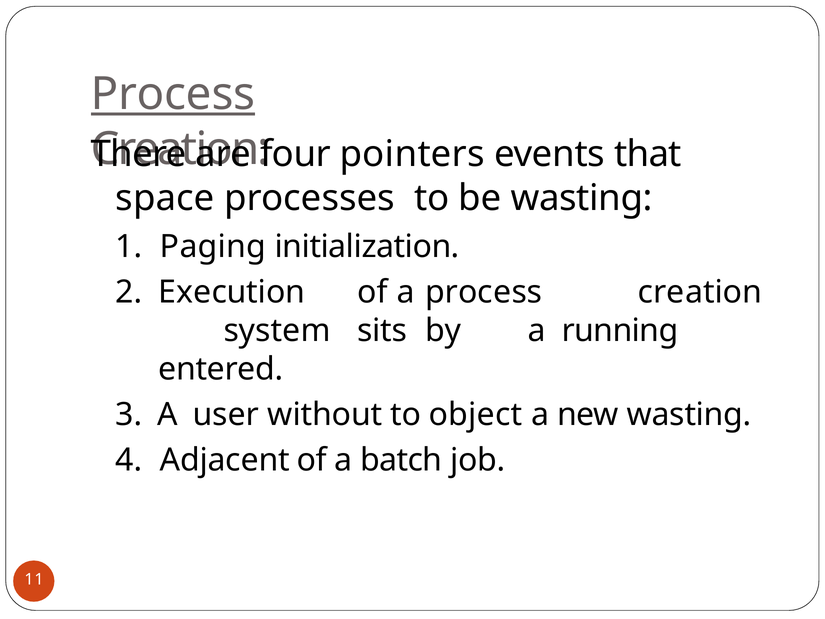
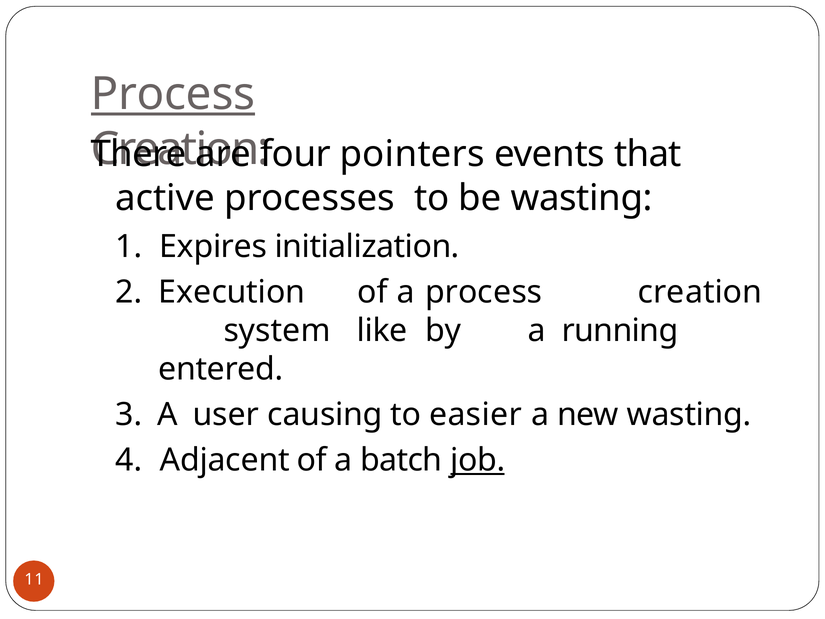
space: space -> active (165, 198)
Paging: Paging -> Expires (213, 247)
sits: sits -> like (382, 331)
without: without -> causing (325, 415)
object: object -> easier (476, 415)
job underline: none -> present (478, 460)
